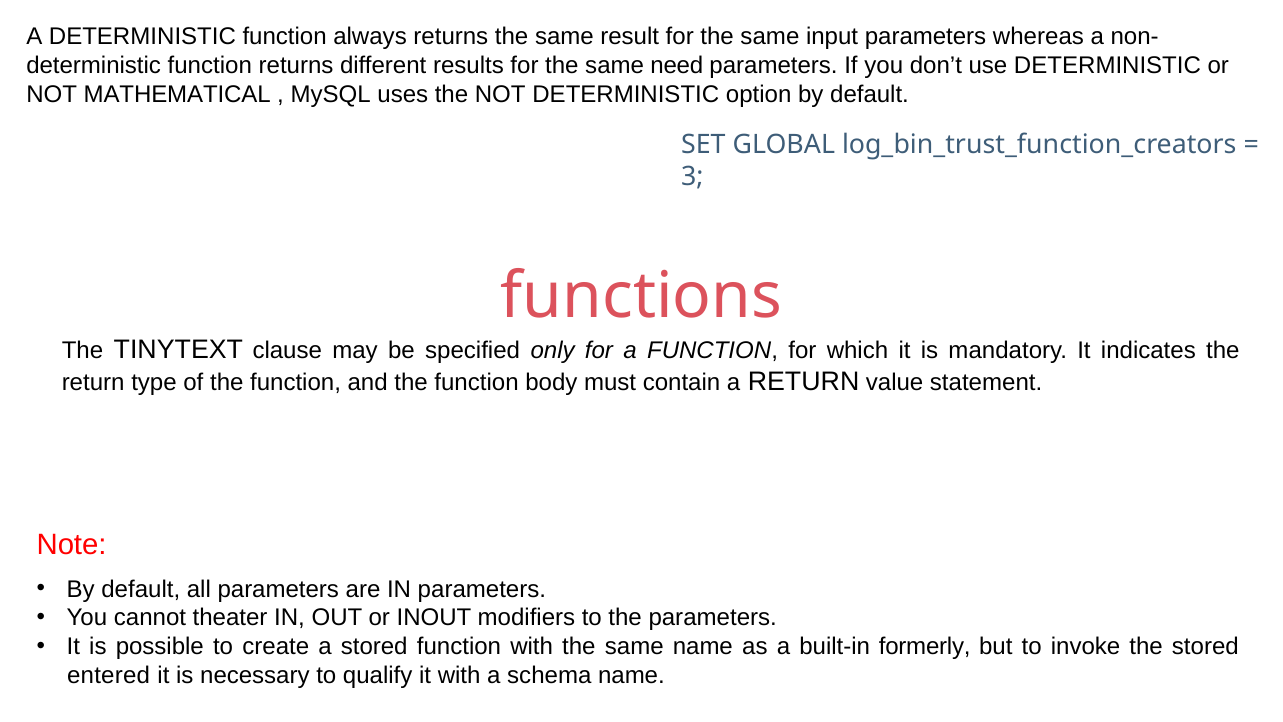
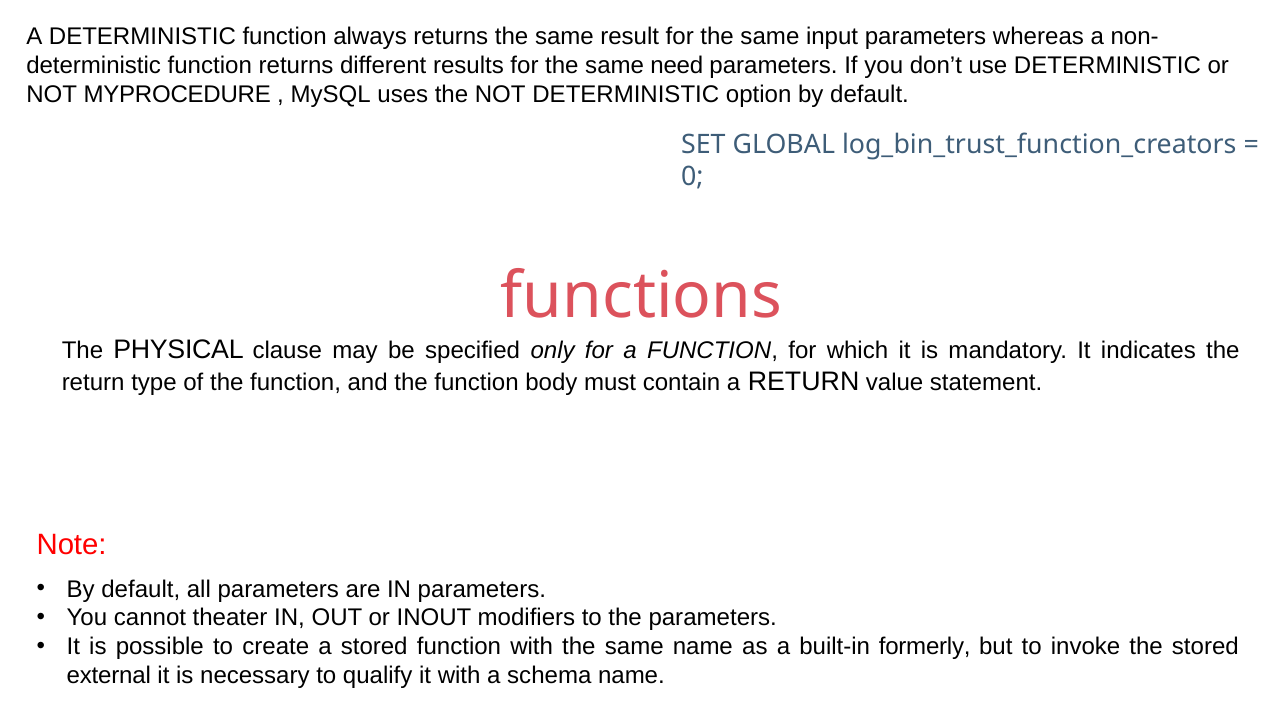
MATHEMATICAL: MATHEMATICAL -> MYPROCEDURE (177, 94)
3: 3 -> 0 (692, 177)
TINYTEXT: TINYTEXT -> PHYSICAL (179, 349)
entered: entered -> external (109, 675)
